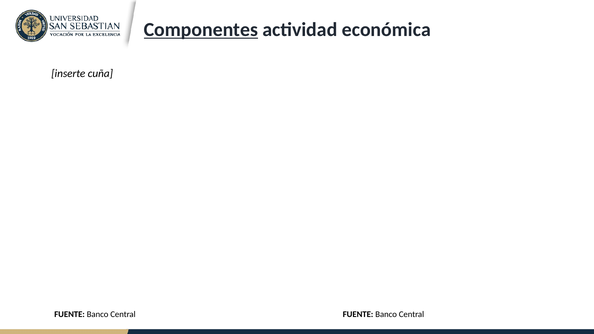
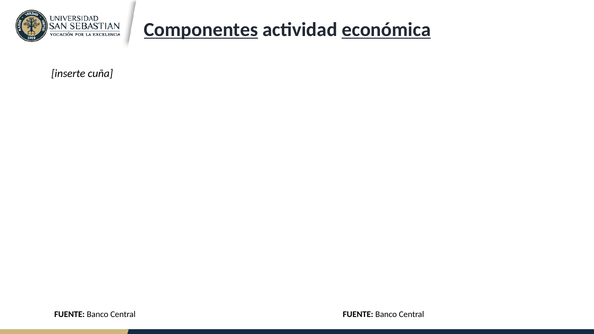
económica underline: none -> present (386, 30)
